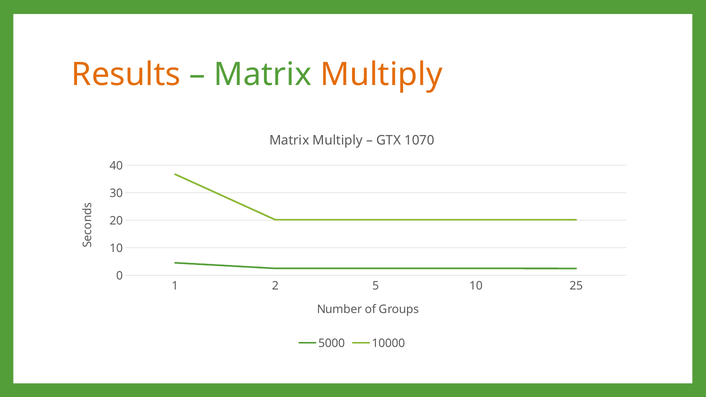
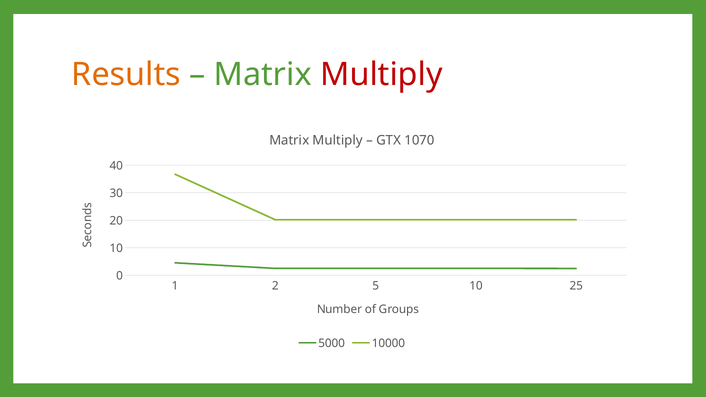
Multiply colour: orange -> red (381, 74)
